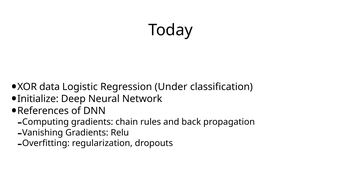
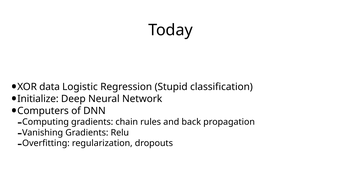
Under: Under -> Stupid (171, 87)
References: References -> Computers (43, 111)
